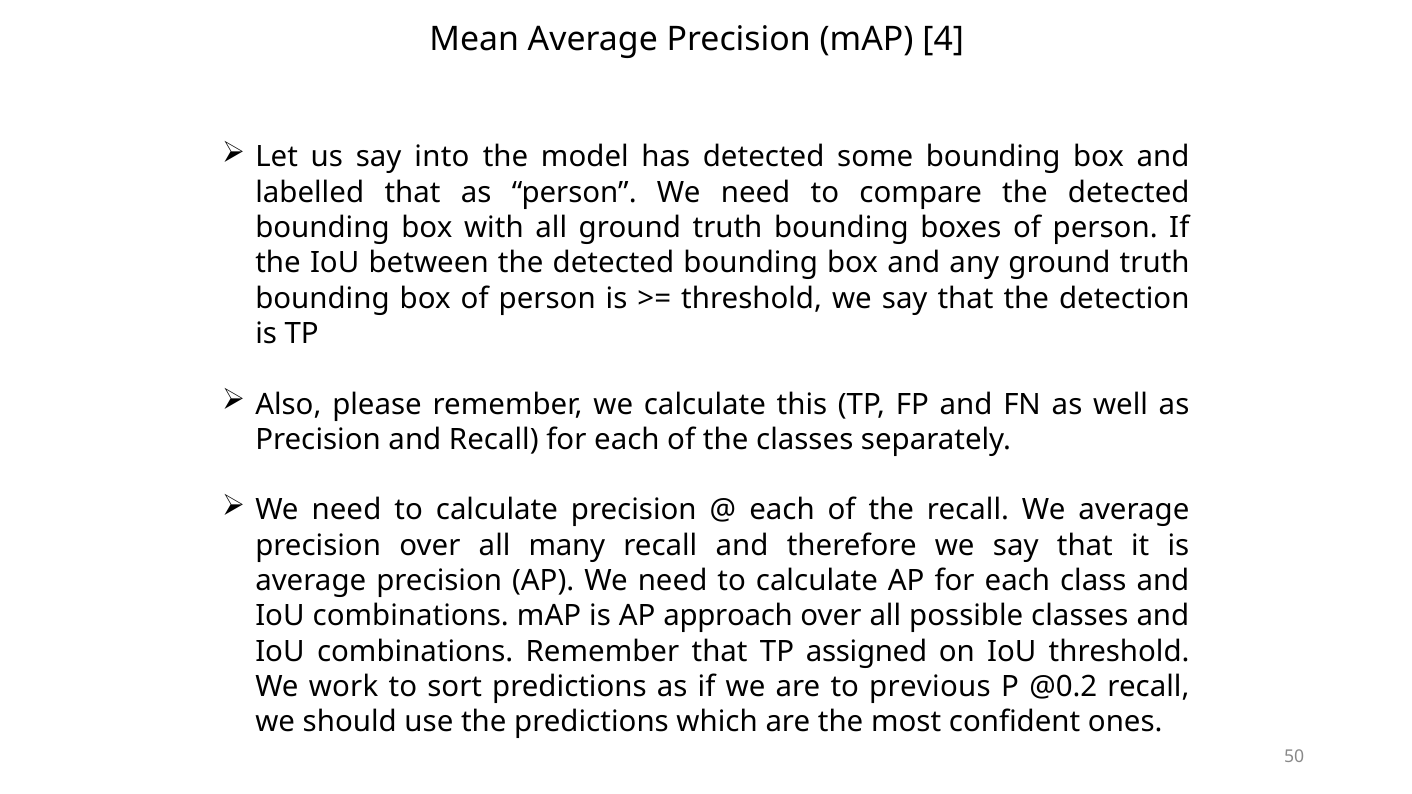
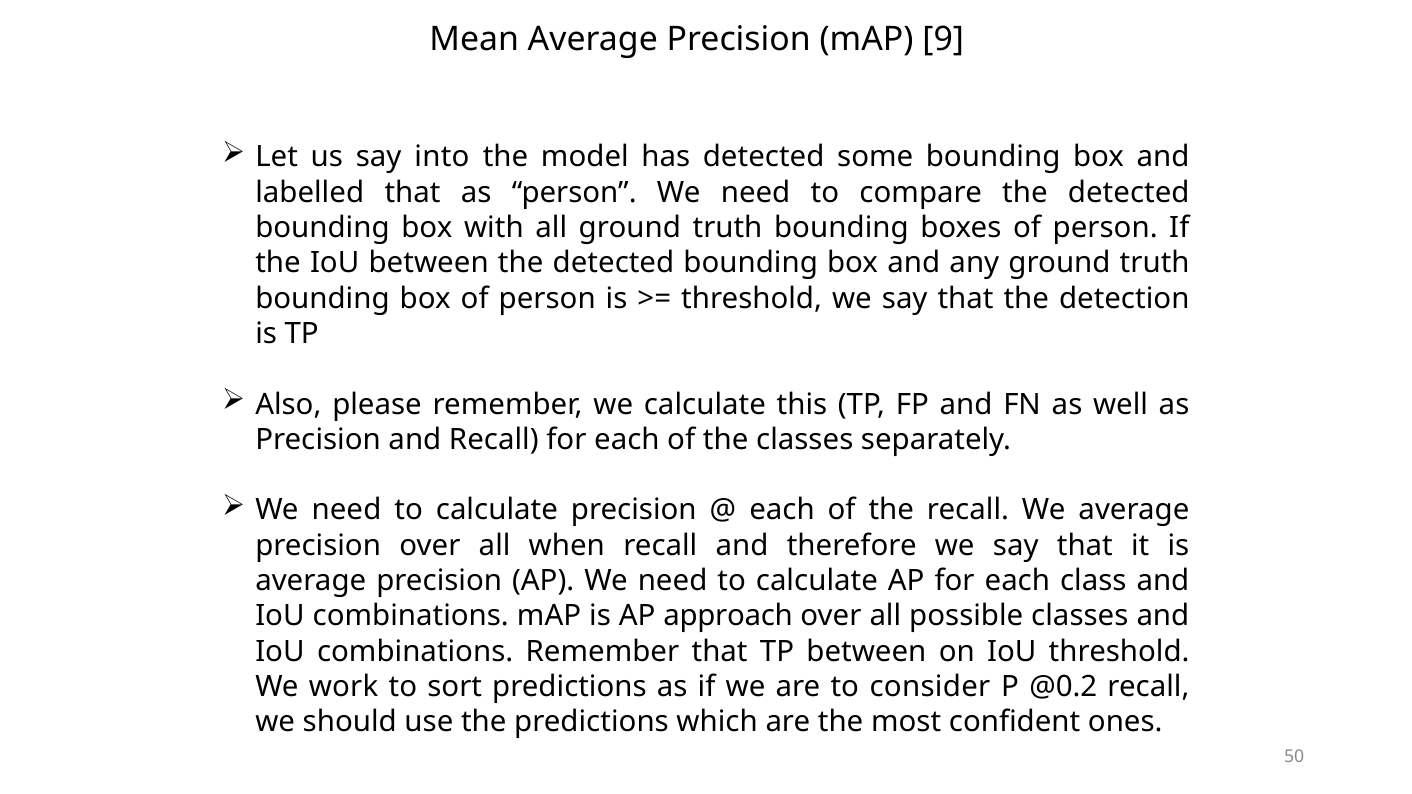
4: 4 -> 9 (943, 39)
many: many -> when (567, 546)
TP assigned: assigned -> between (866, 652)
previous: previous -> consider (930, 687)
